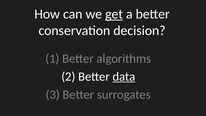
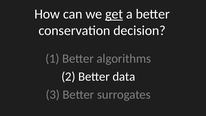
data underline: present -> none (124, 77)
